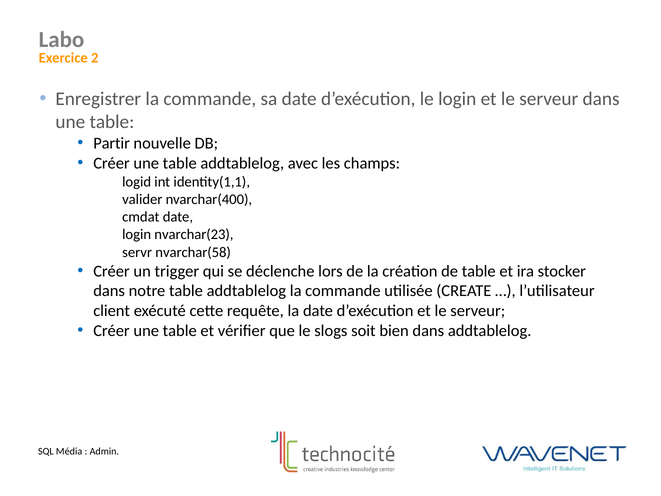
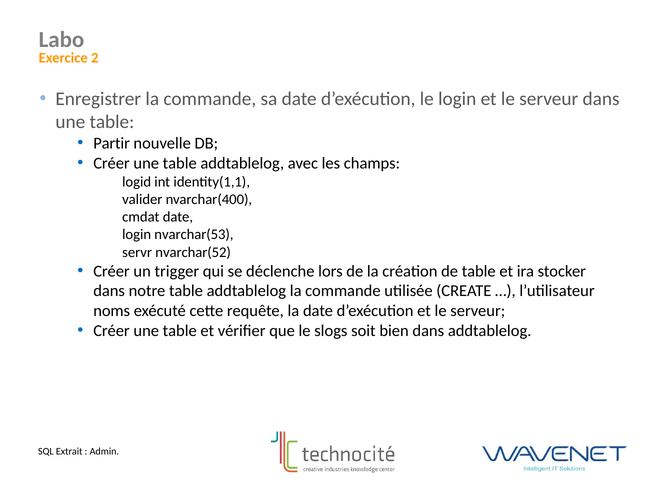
nvarchar(23: nvarchar(23 -> nvarchar(53 (194, 234)
nvarchar(58: nvarchar(58 -> nvarchar(52 (193, 252)
client: client -> noms (112, 311)
Média: Média -> Extrait (69, 451)
